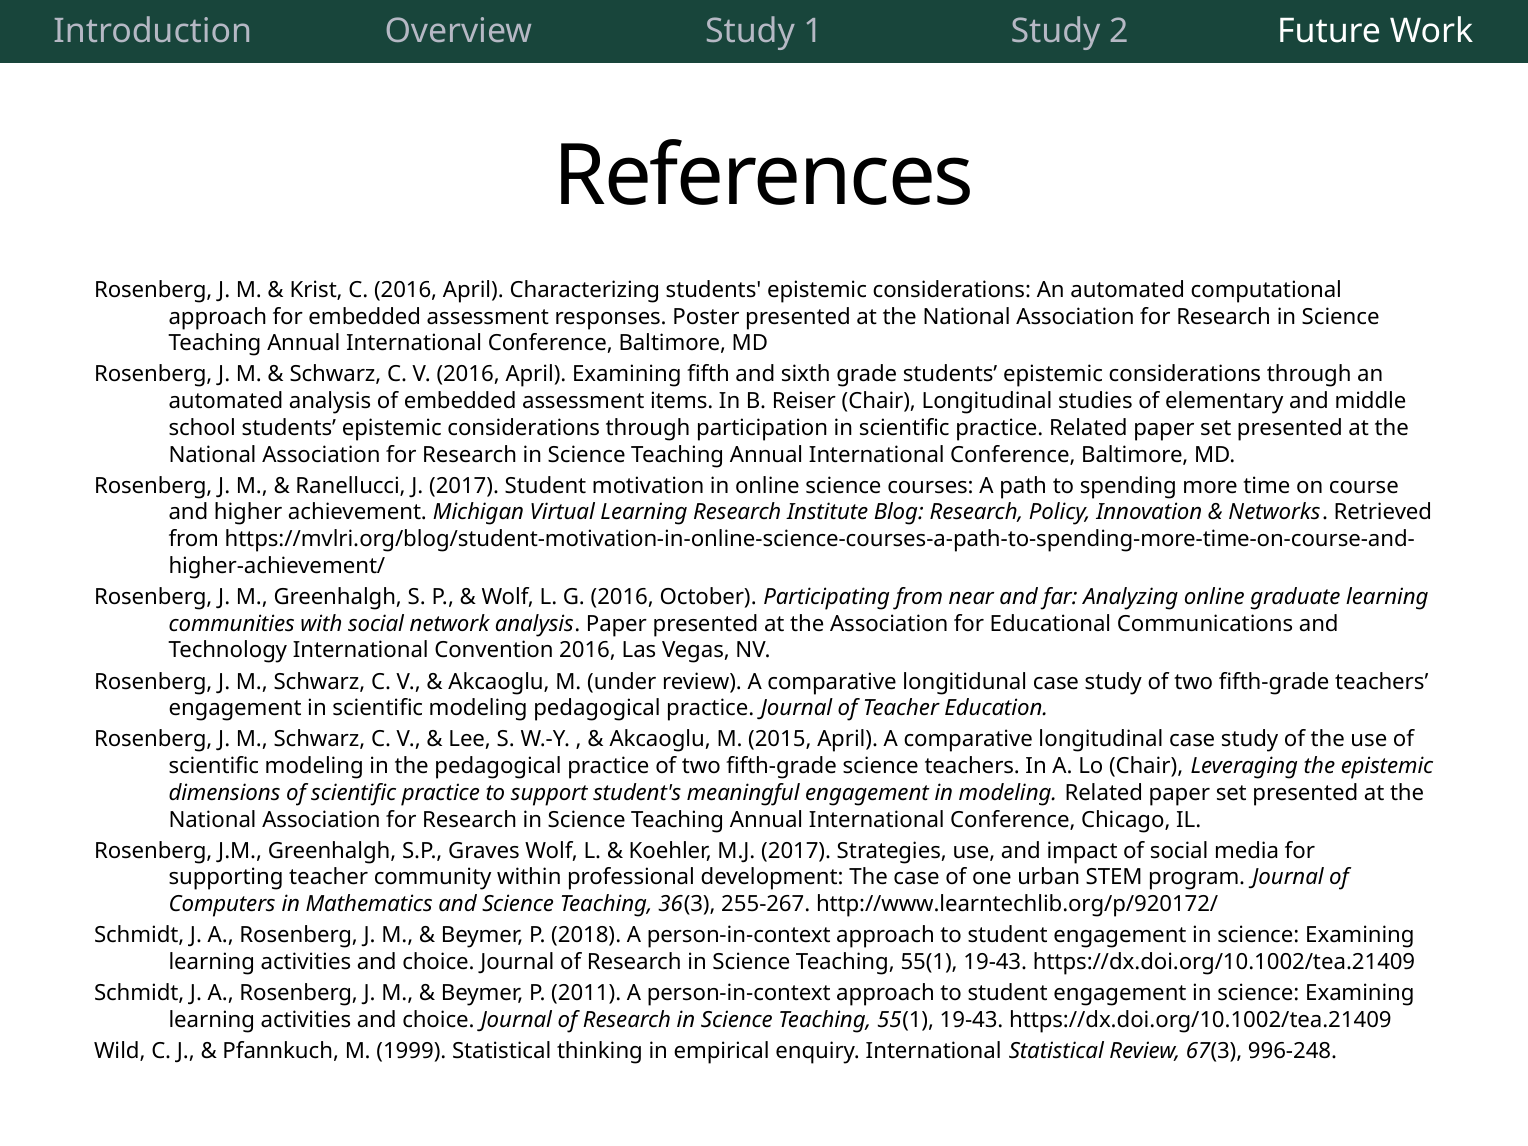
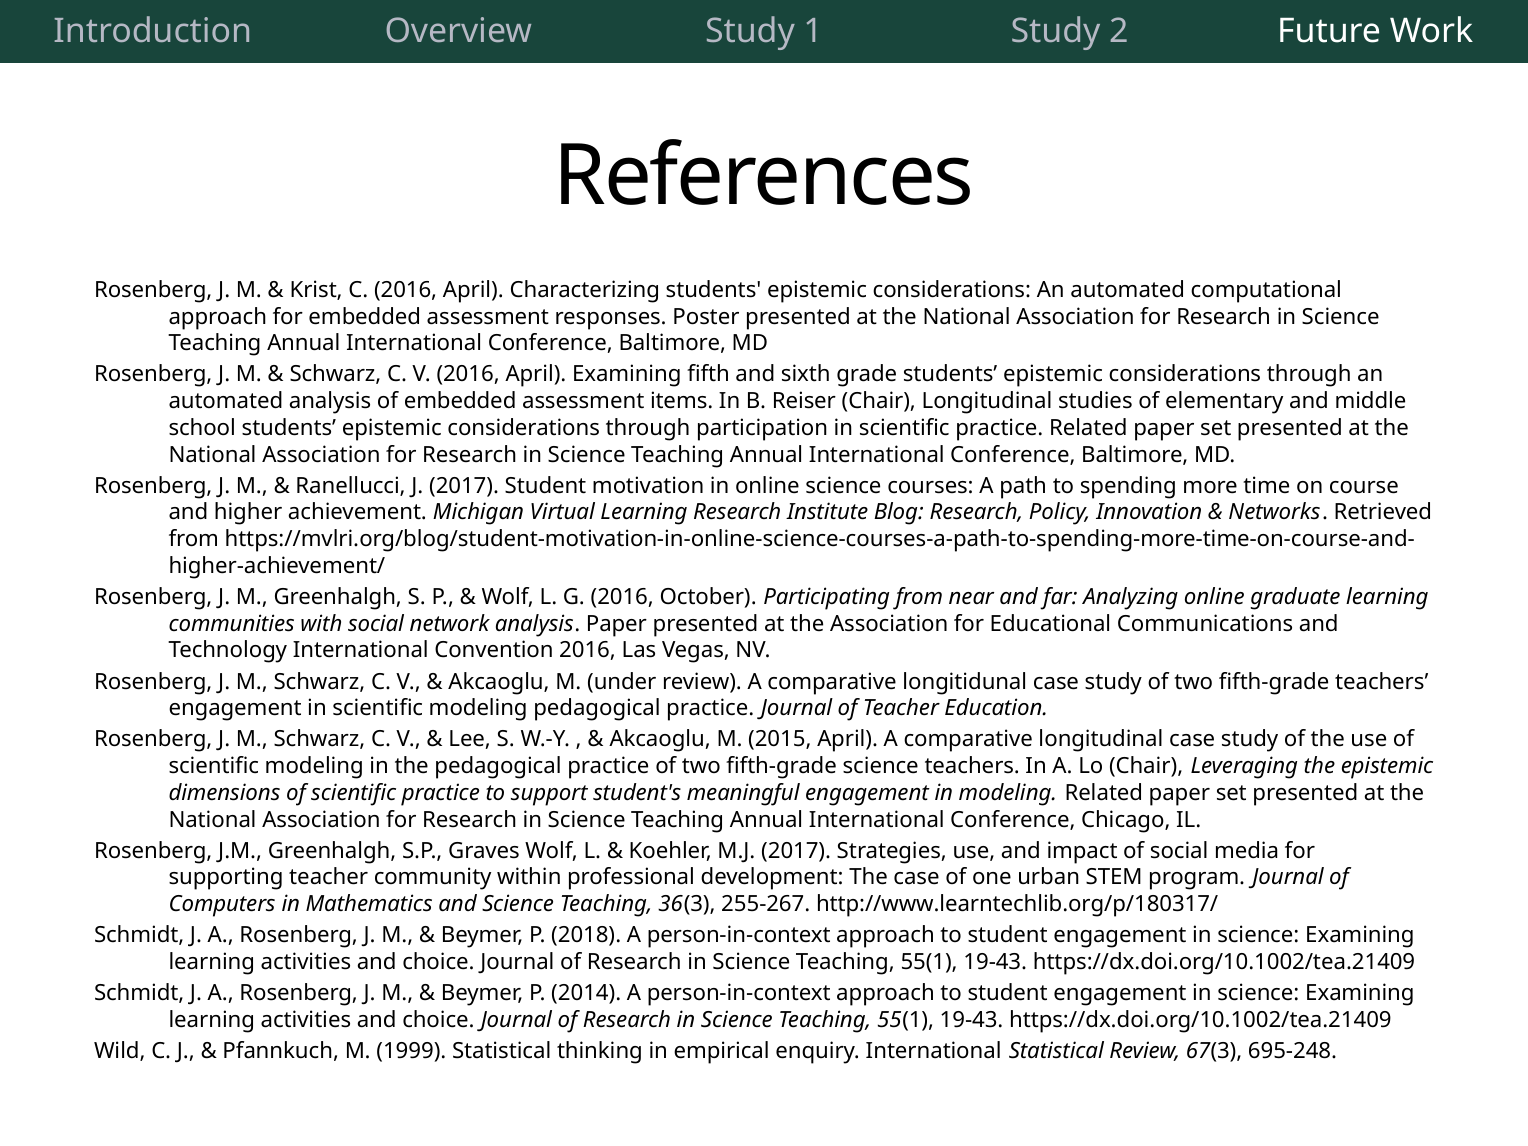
http://www.learntechlib.org/p/920172/: http://www.learntechlib.org/p/920172/ -> http://www.learntechlib.org/p/180317/ (1017, 904)
2011: 2011 -> 2014 (586, 993)
996-248: 996-248 -> 695-248 (1293, 1051)
